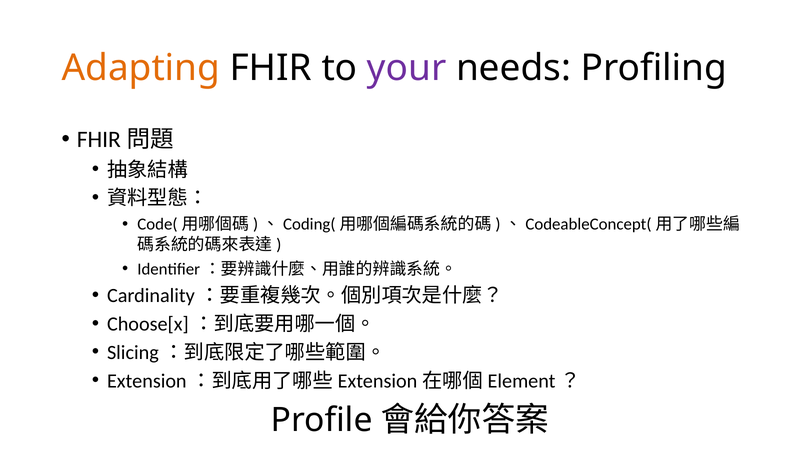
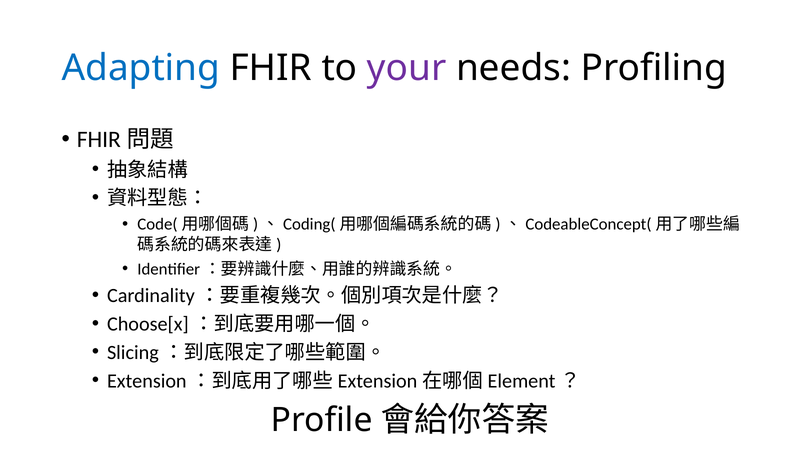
Adapting colour: orange -> blue (141, 68)
